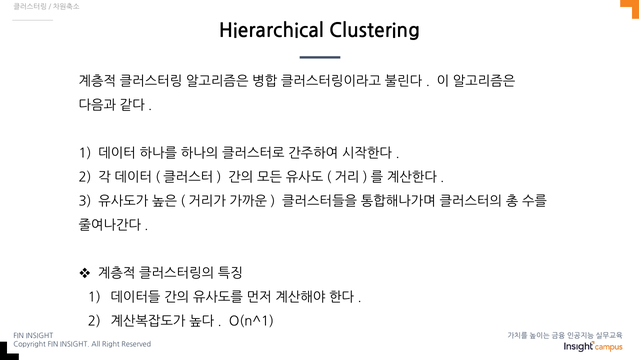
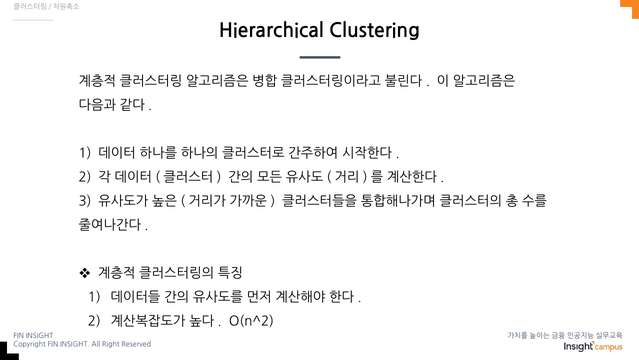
O(n^1: O(n^1 -> O(n^2 (251, 321)
